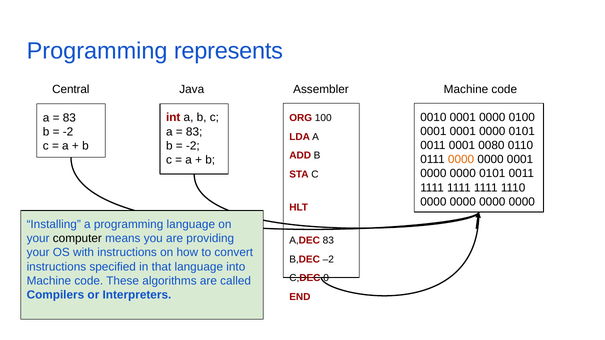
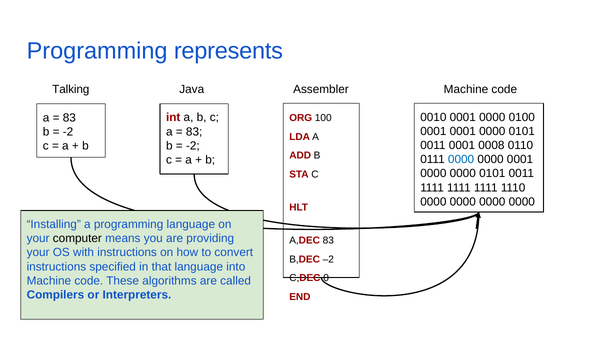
Central: Central -> Talking (71, 90)
0080: 0080 -> 0008 (491, 145)
0000 colour: orange -> blue (461, 160)
